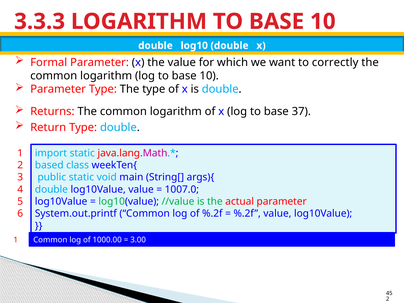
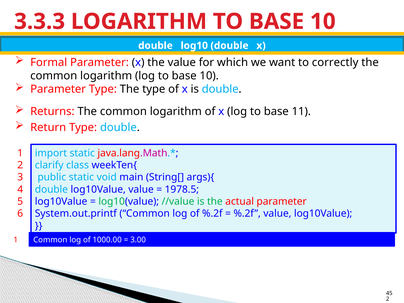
37: 37 -> 11 (301, 112)
based: based -> clarify (49, 165)
1007.0: 1007.0 -> 1978.5 (182, 189)
